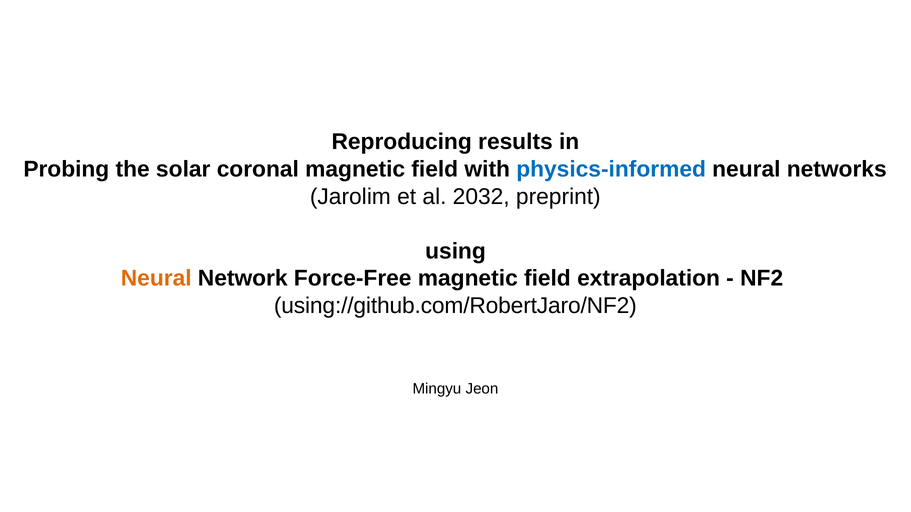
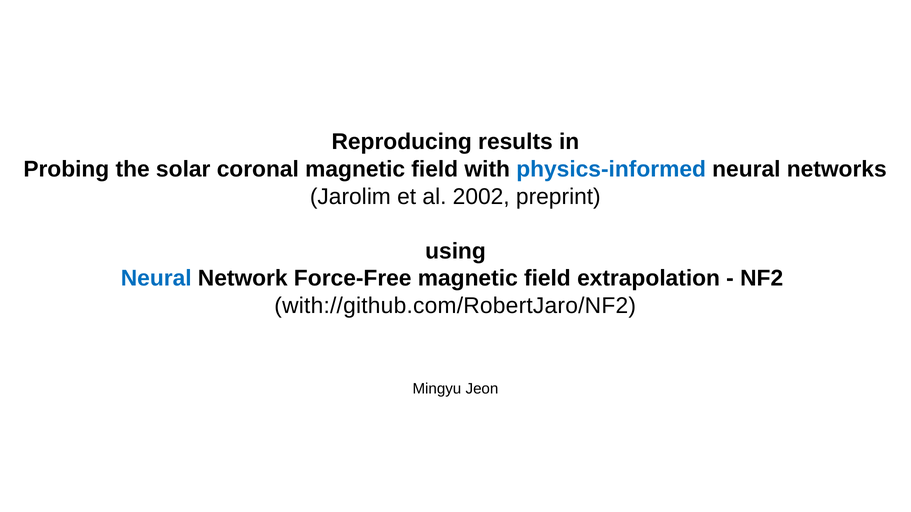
2032: 2032 -> 2002 (481, 197)
Neural colour: orange -> blue (156, 279)
using://github.com/RobertJaro/NF2: using://github.com/RobertJaro/NF2 -> with://github.com/RobertJaro/NF2 (455, 306)
